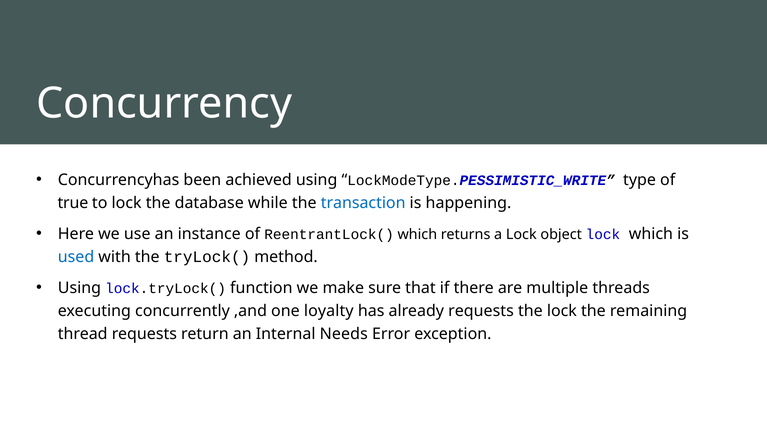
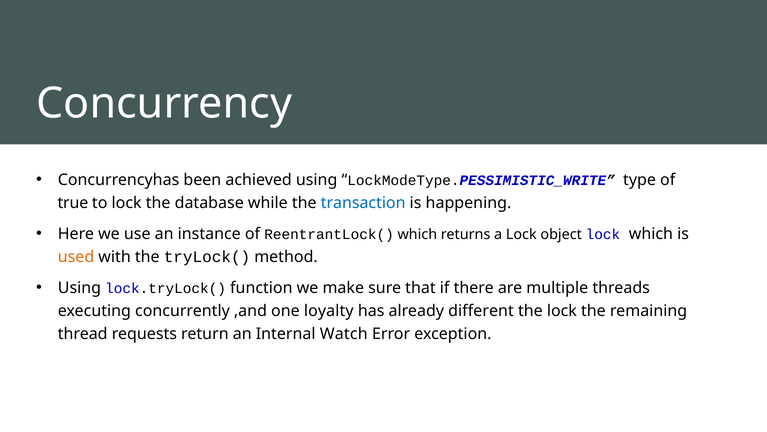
used colour: blue -> orange (76, 257)
already requests: requests -> different (481, 311)
Needs: Needs -> Watch (344, 334)
